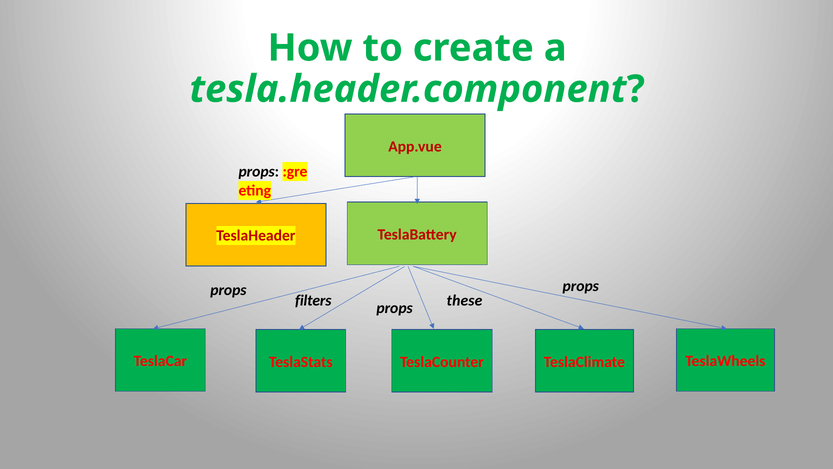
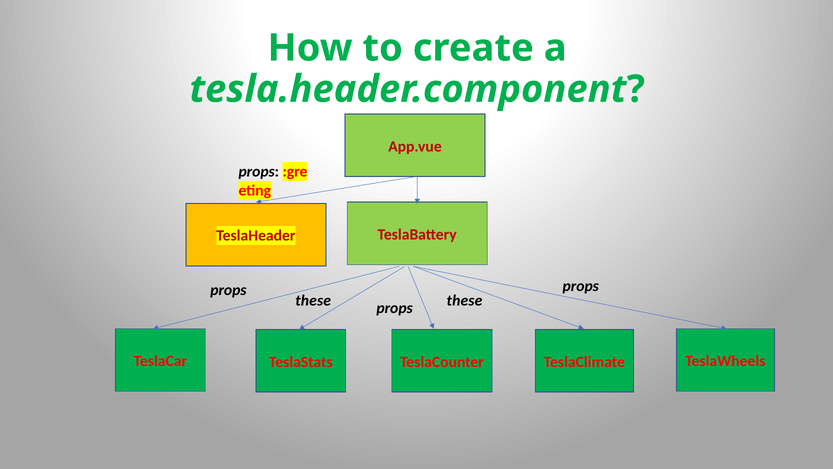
filters: filters -> these (313, 300)
